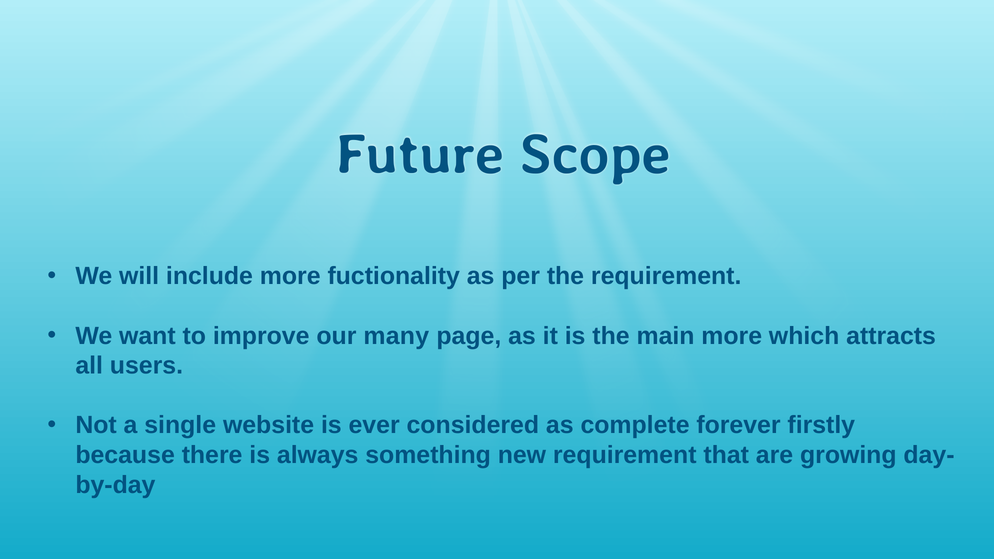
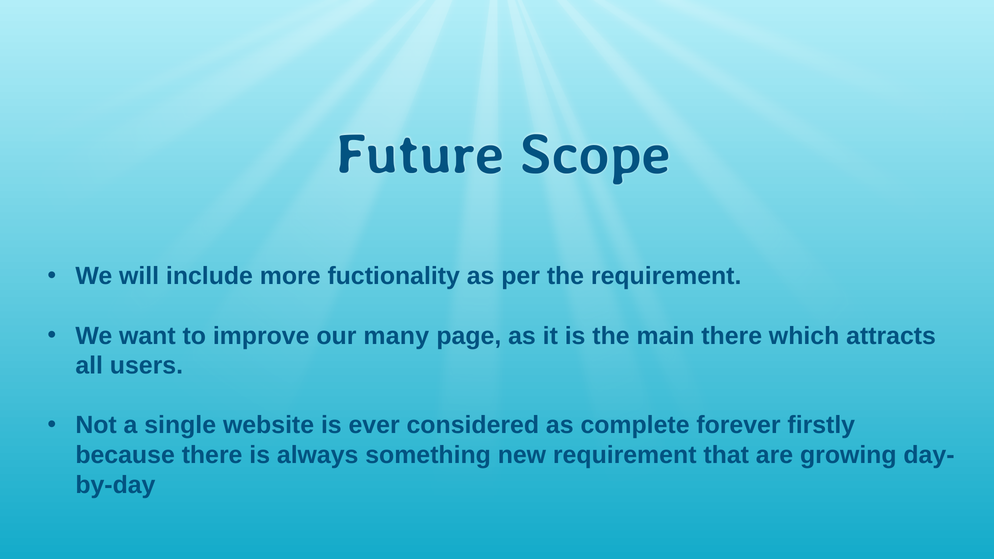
main more: more -> there (732, 336)
